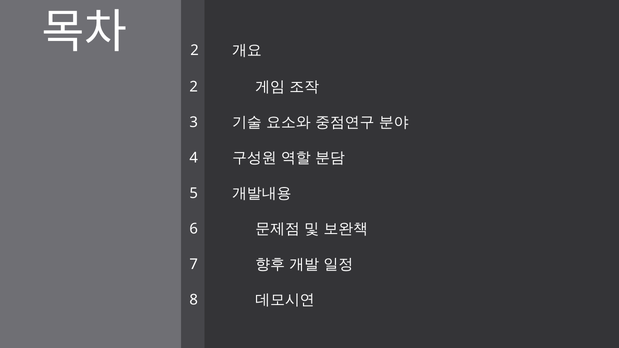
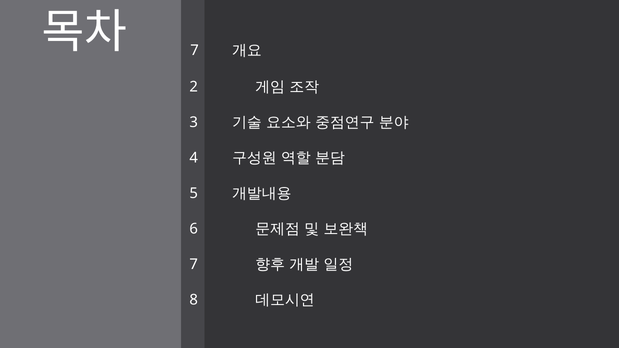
2: 2 -> 7 (195, 50)
